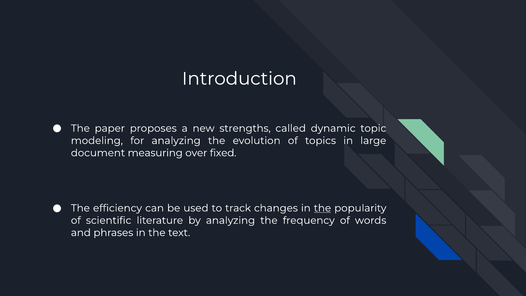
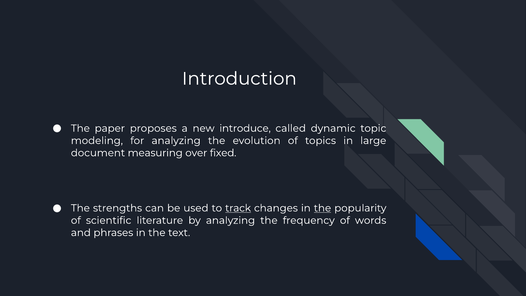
strengths: strengths -> introduce (245, 128)
efficiency: efficiency -> strengths (118, 208)
track underline: none -> present (238, 208)
